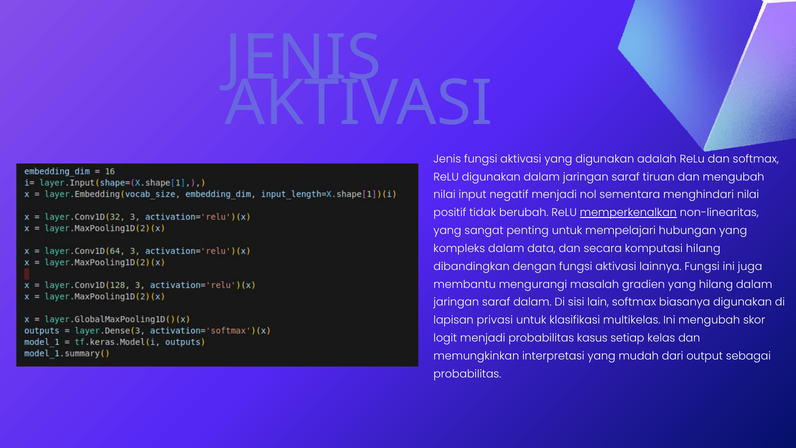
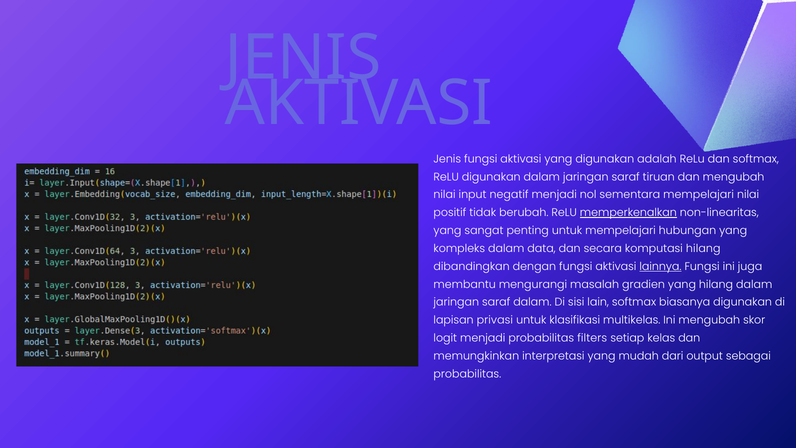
sementara menghindari: menghindari -> mempelajari (699, 195)
lainnya underline: none -> present (660, 266)
kasus: kasus -> filters (592, 338)
